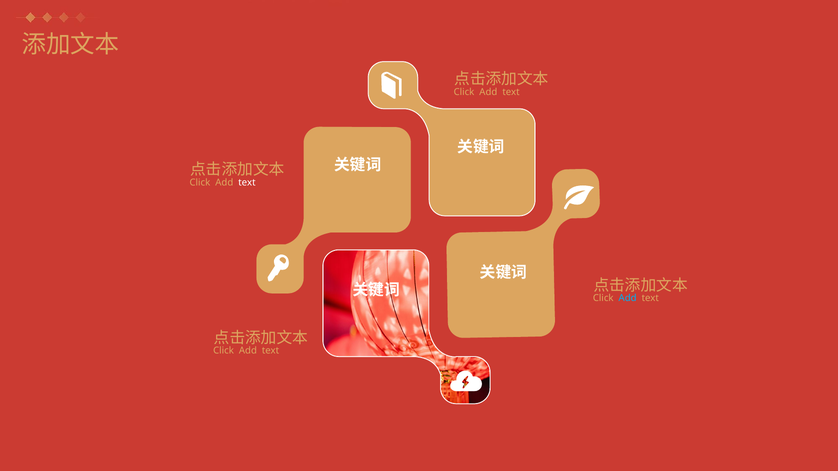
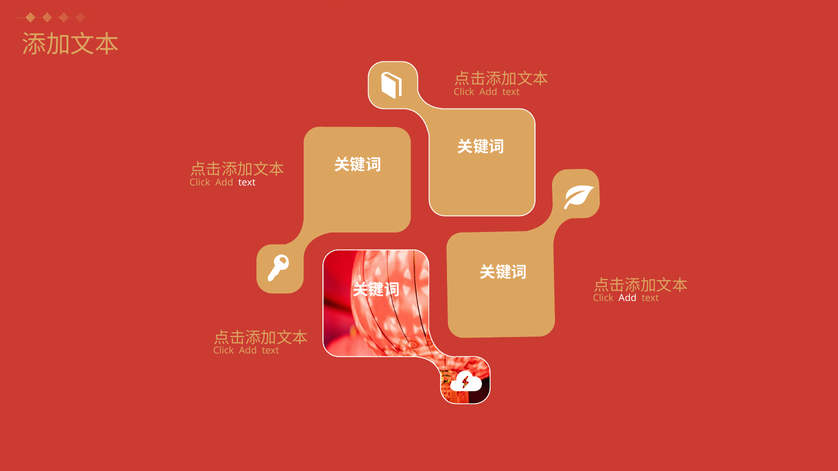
Add colour: light blue -> white (628, 298)
